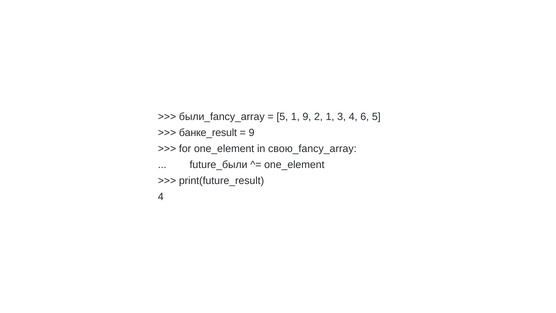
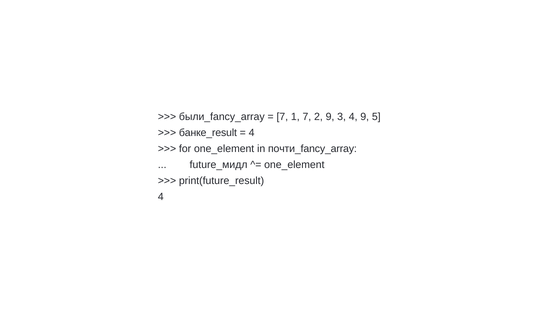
5: 5 -> 7 (282, 117)
1 9: 9 -> 7 (307, 117)
2 1: 1 -> 9 (330, 117)
4 6: 6 -> 9 (365, 117)
9: 9 -> 4 (252, 133)
свою_fancy_array: свою_fancy_array -> почти_fancy_array (312, 149)
future_были: future_были -> future_мидл (219, 165)
